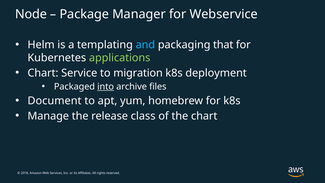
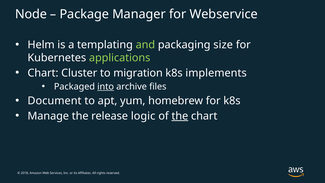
and colour: light blue -> light green (145, 45)
that: that -> size (223, 45)
Service: Service -> Cluster (79, 73)
deployment: deployment -> implements (216, 73)
class: class -> logic (143, 116)
the underline: none -> present (180, 116)
